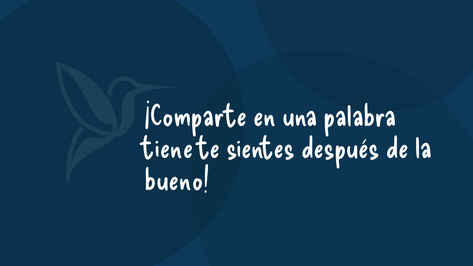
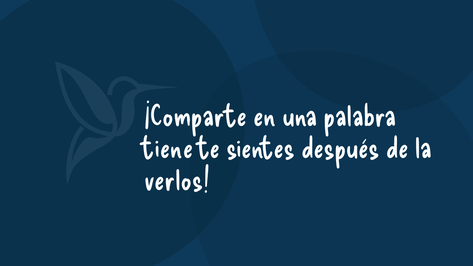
bueno: bueno -> verlos (177, 180)
